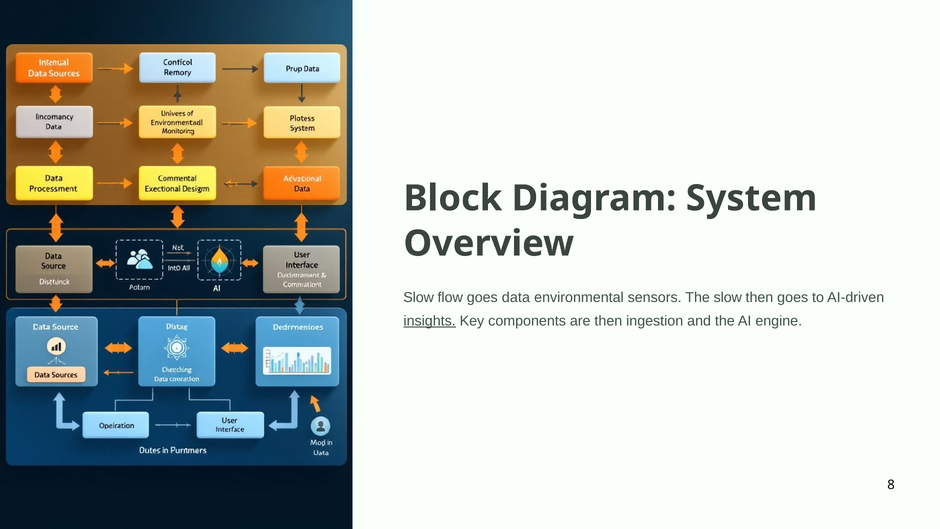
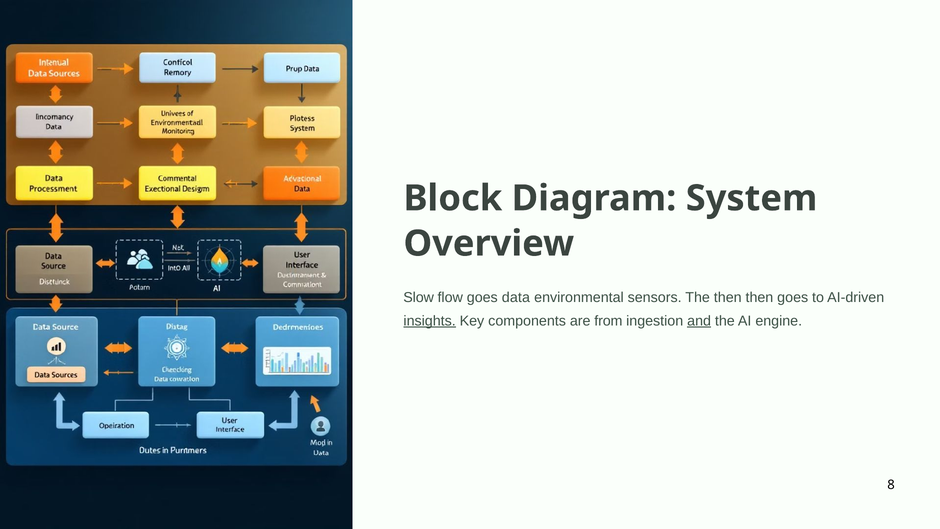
The slow: slow -> then (728, 298)
are then: then -> from (608, 321)
and underline: none -> present (699, 321)
